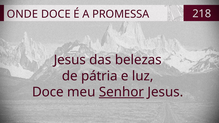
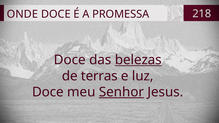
Jesus: Jesus -> Doce (70, 60)
belezas underline: none -> present (138, 60)
pátria: pátria -> terras (99, 76)
